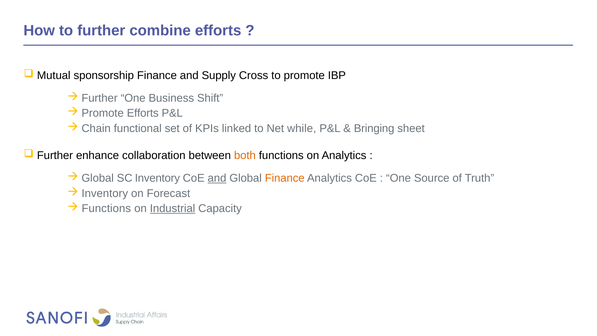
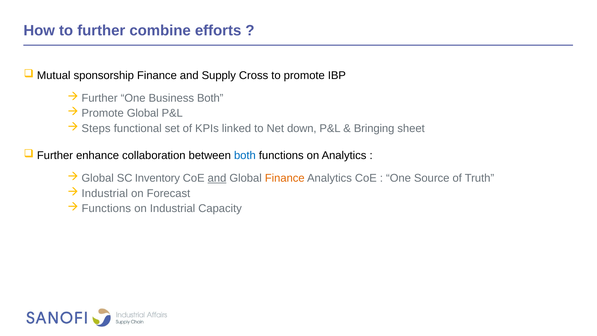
Business Shift: Shift -> Both (210, 98)
Promote Efforts: Efforts -> Global (143, 113)
Chain: Chain -> Steps (96, 128)
while: while -> down (302, 128)
both colour: orange -> blue (245, 155)
Inventory: Inventory -> Industrial (105, 193)
Industrial underline: present -> none (173, 208)
